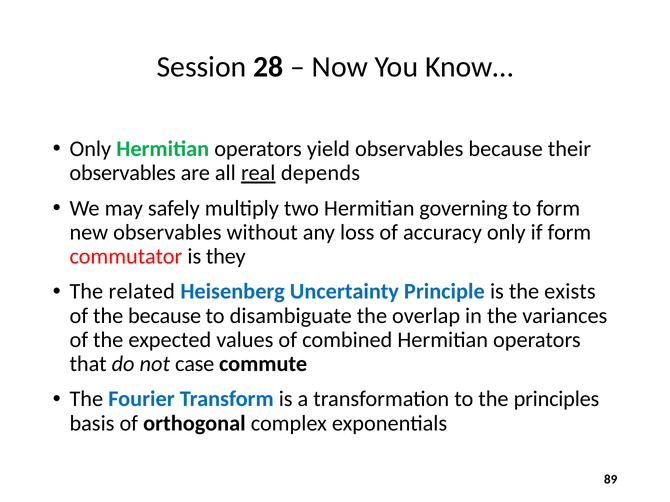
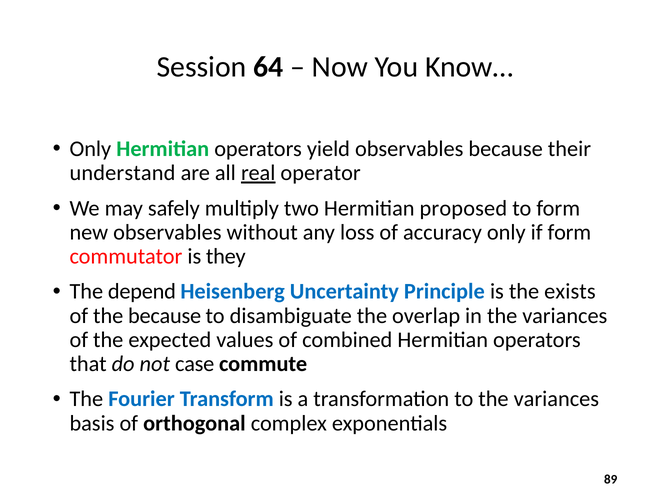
28: 28 -> 64 (268, 67)
observables: observables -> understand (122, 173)
depends: depends -> operator (321, 173)
governing: governing -> proposed (463, 208)
related: related -> depend (142, 292)
to the principles: principles -> variances (556, 400)
